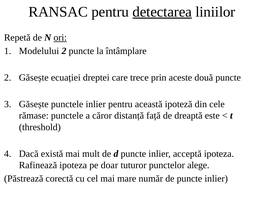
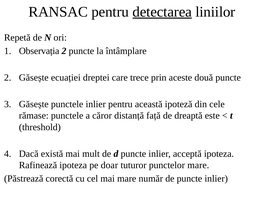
ori underline: present -> none (60, 38)
Modelului: Modelului -> Observația (39, 51)
punctelor alege: alege -> mare (198, 165)
